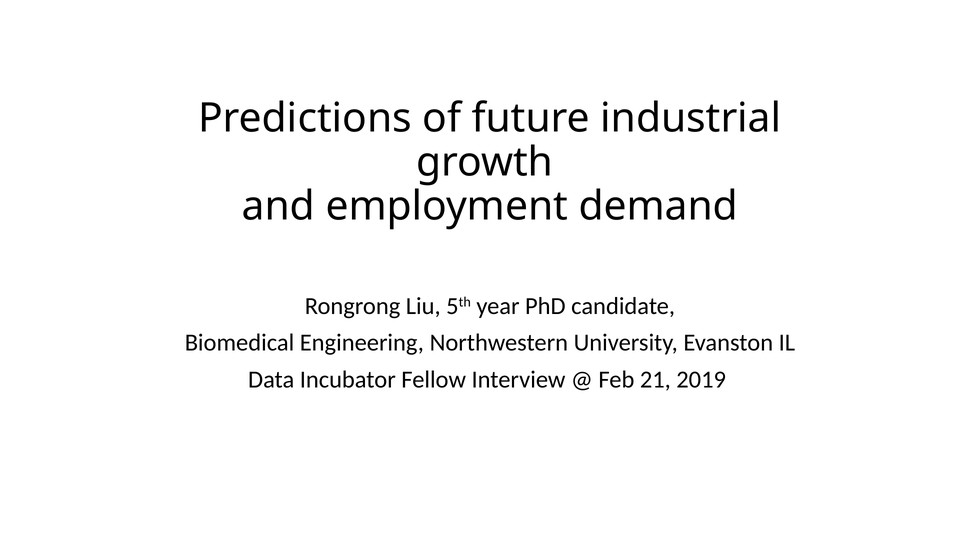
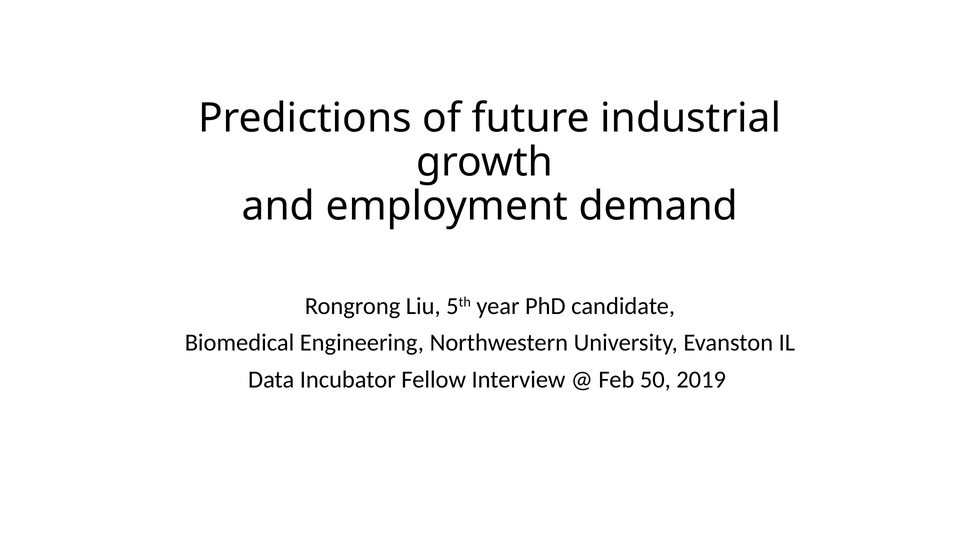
21: 21 -> 50 (655, 380)
